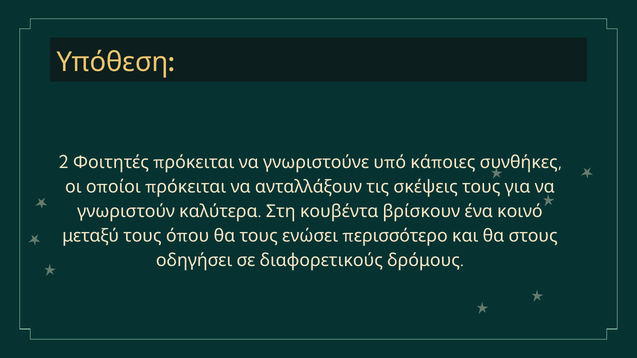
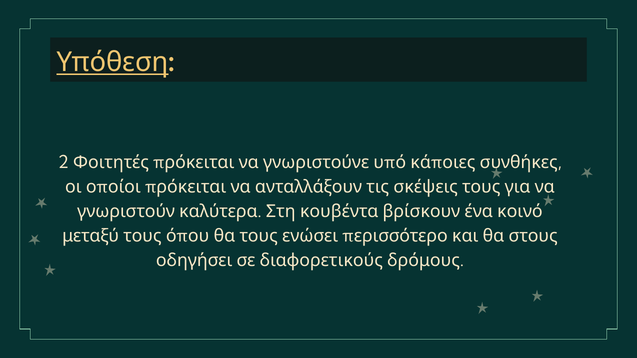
Υπόθεση underline: none -> present (113, 62)
